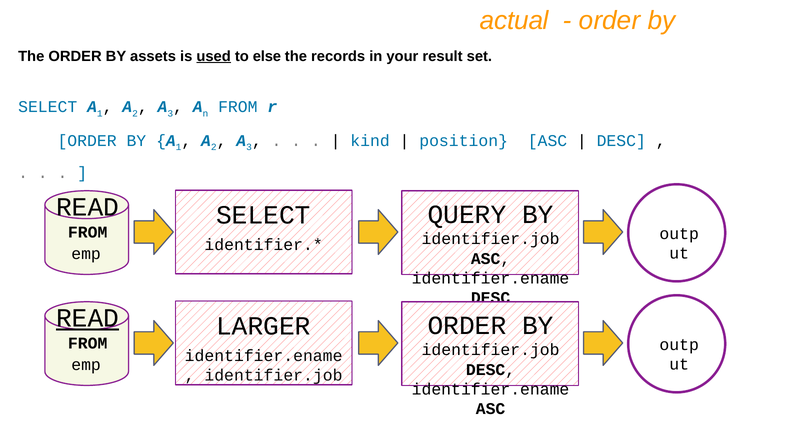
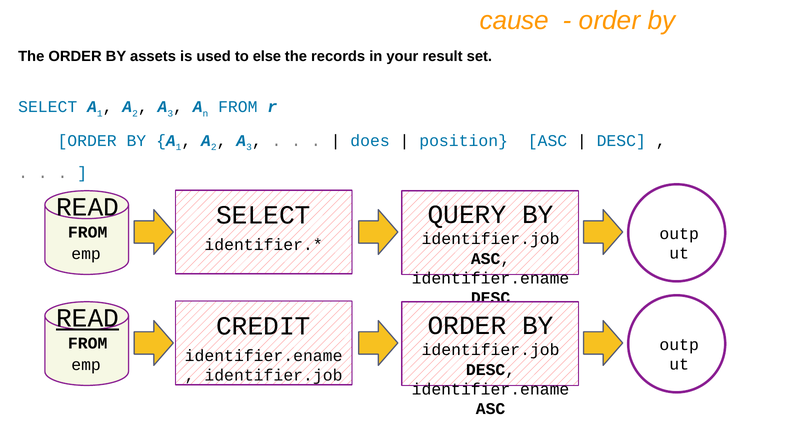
actual: actual -> cause (514, 20)
used underline: present -> none (214, 56)
kind: kind -> does (370, 140)
LARGER: LARGER -> CREDIT (263, 326)
